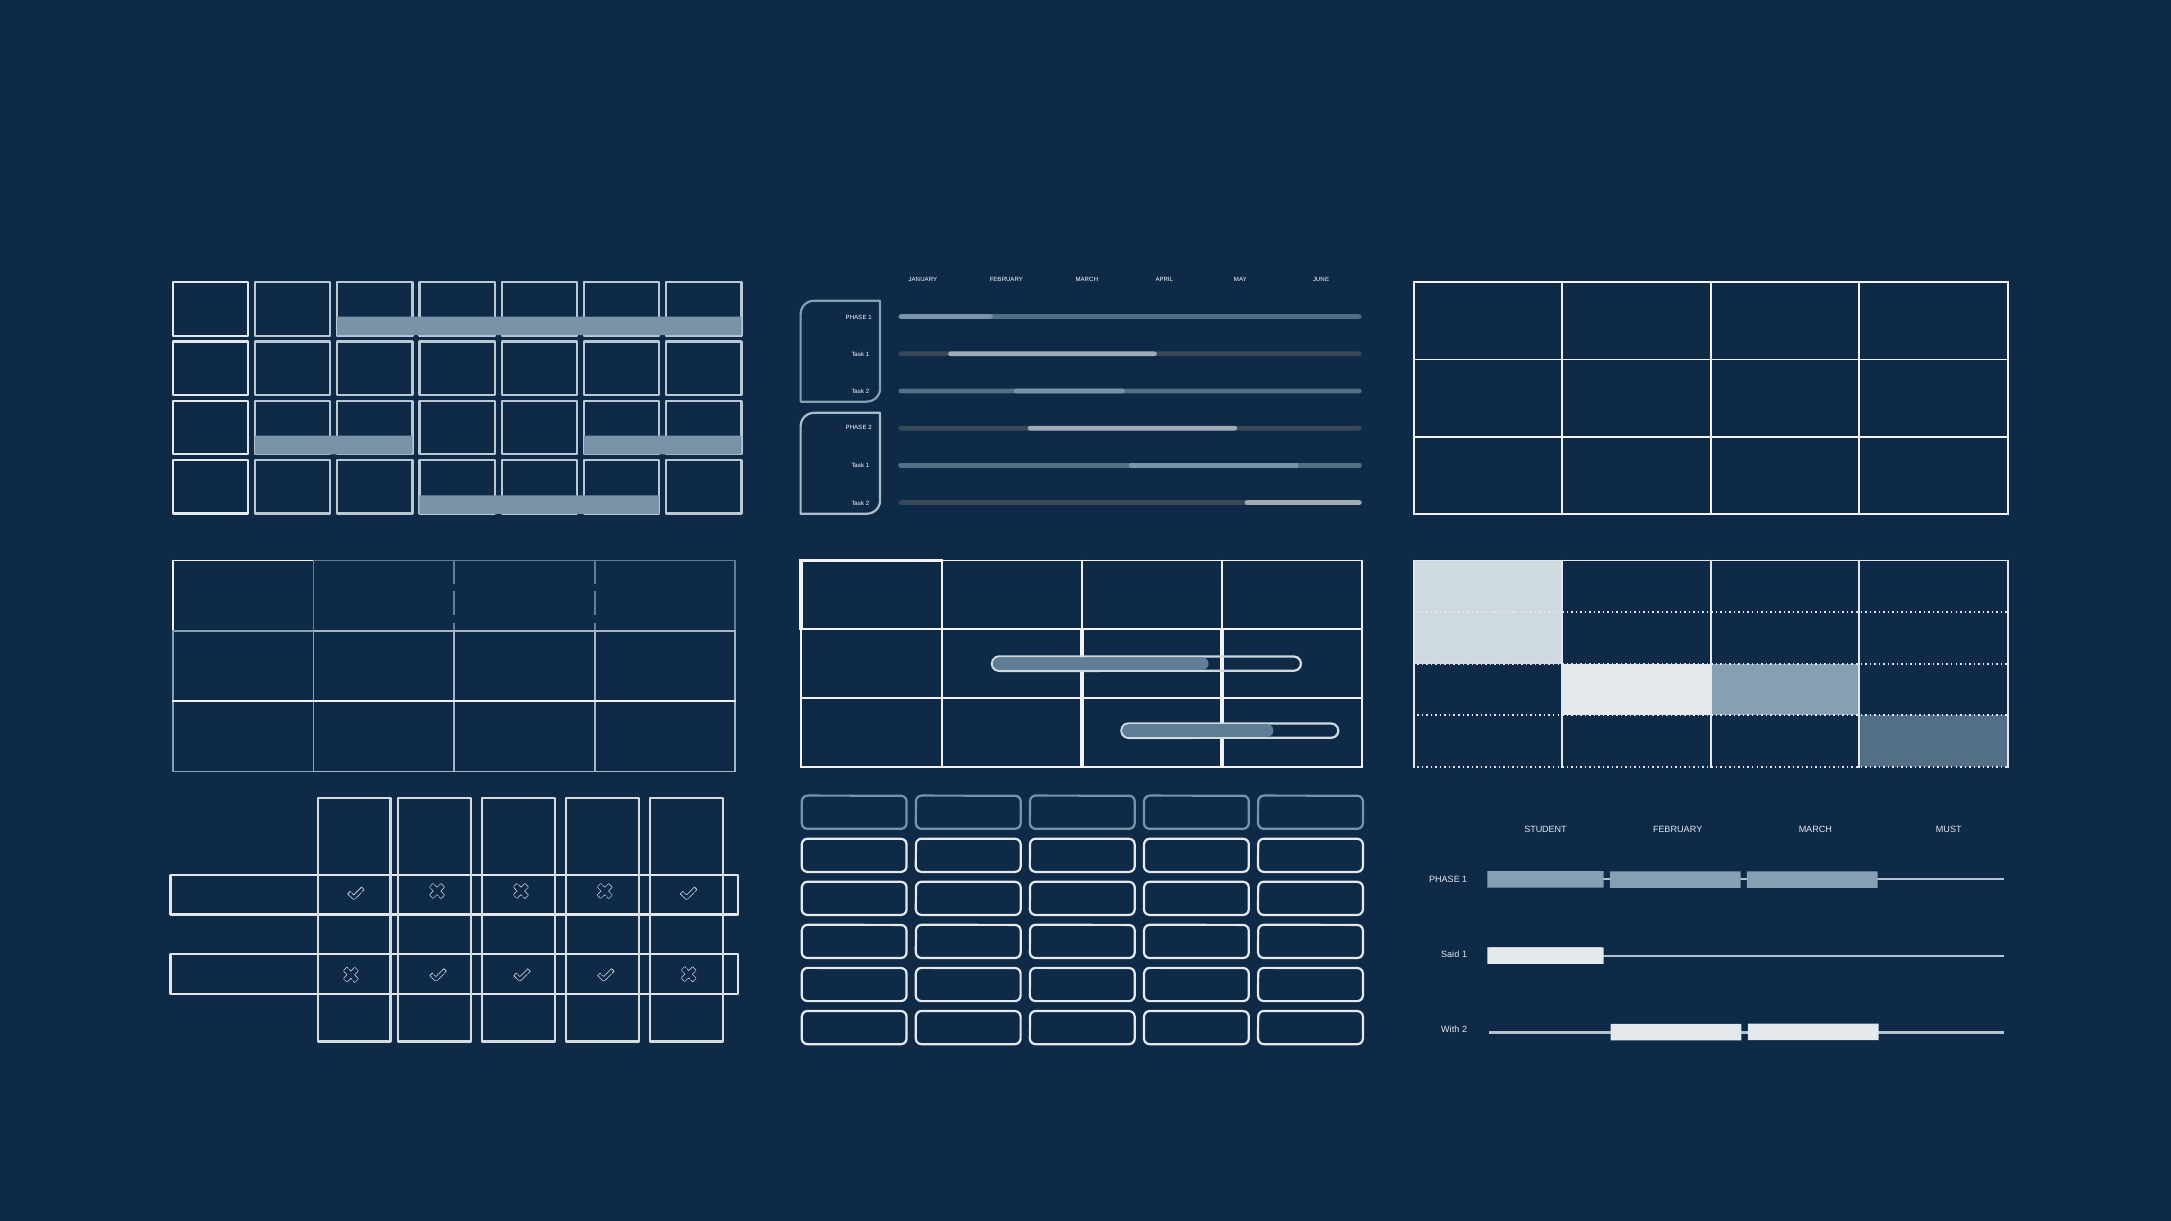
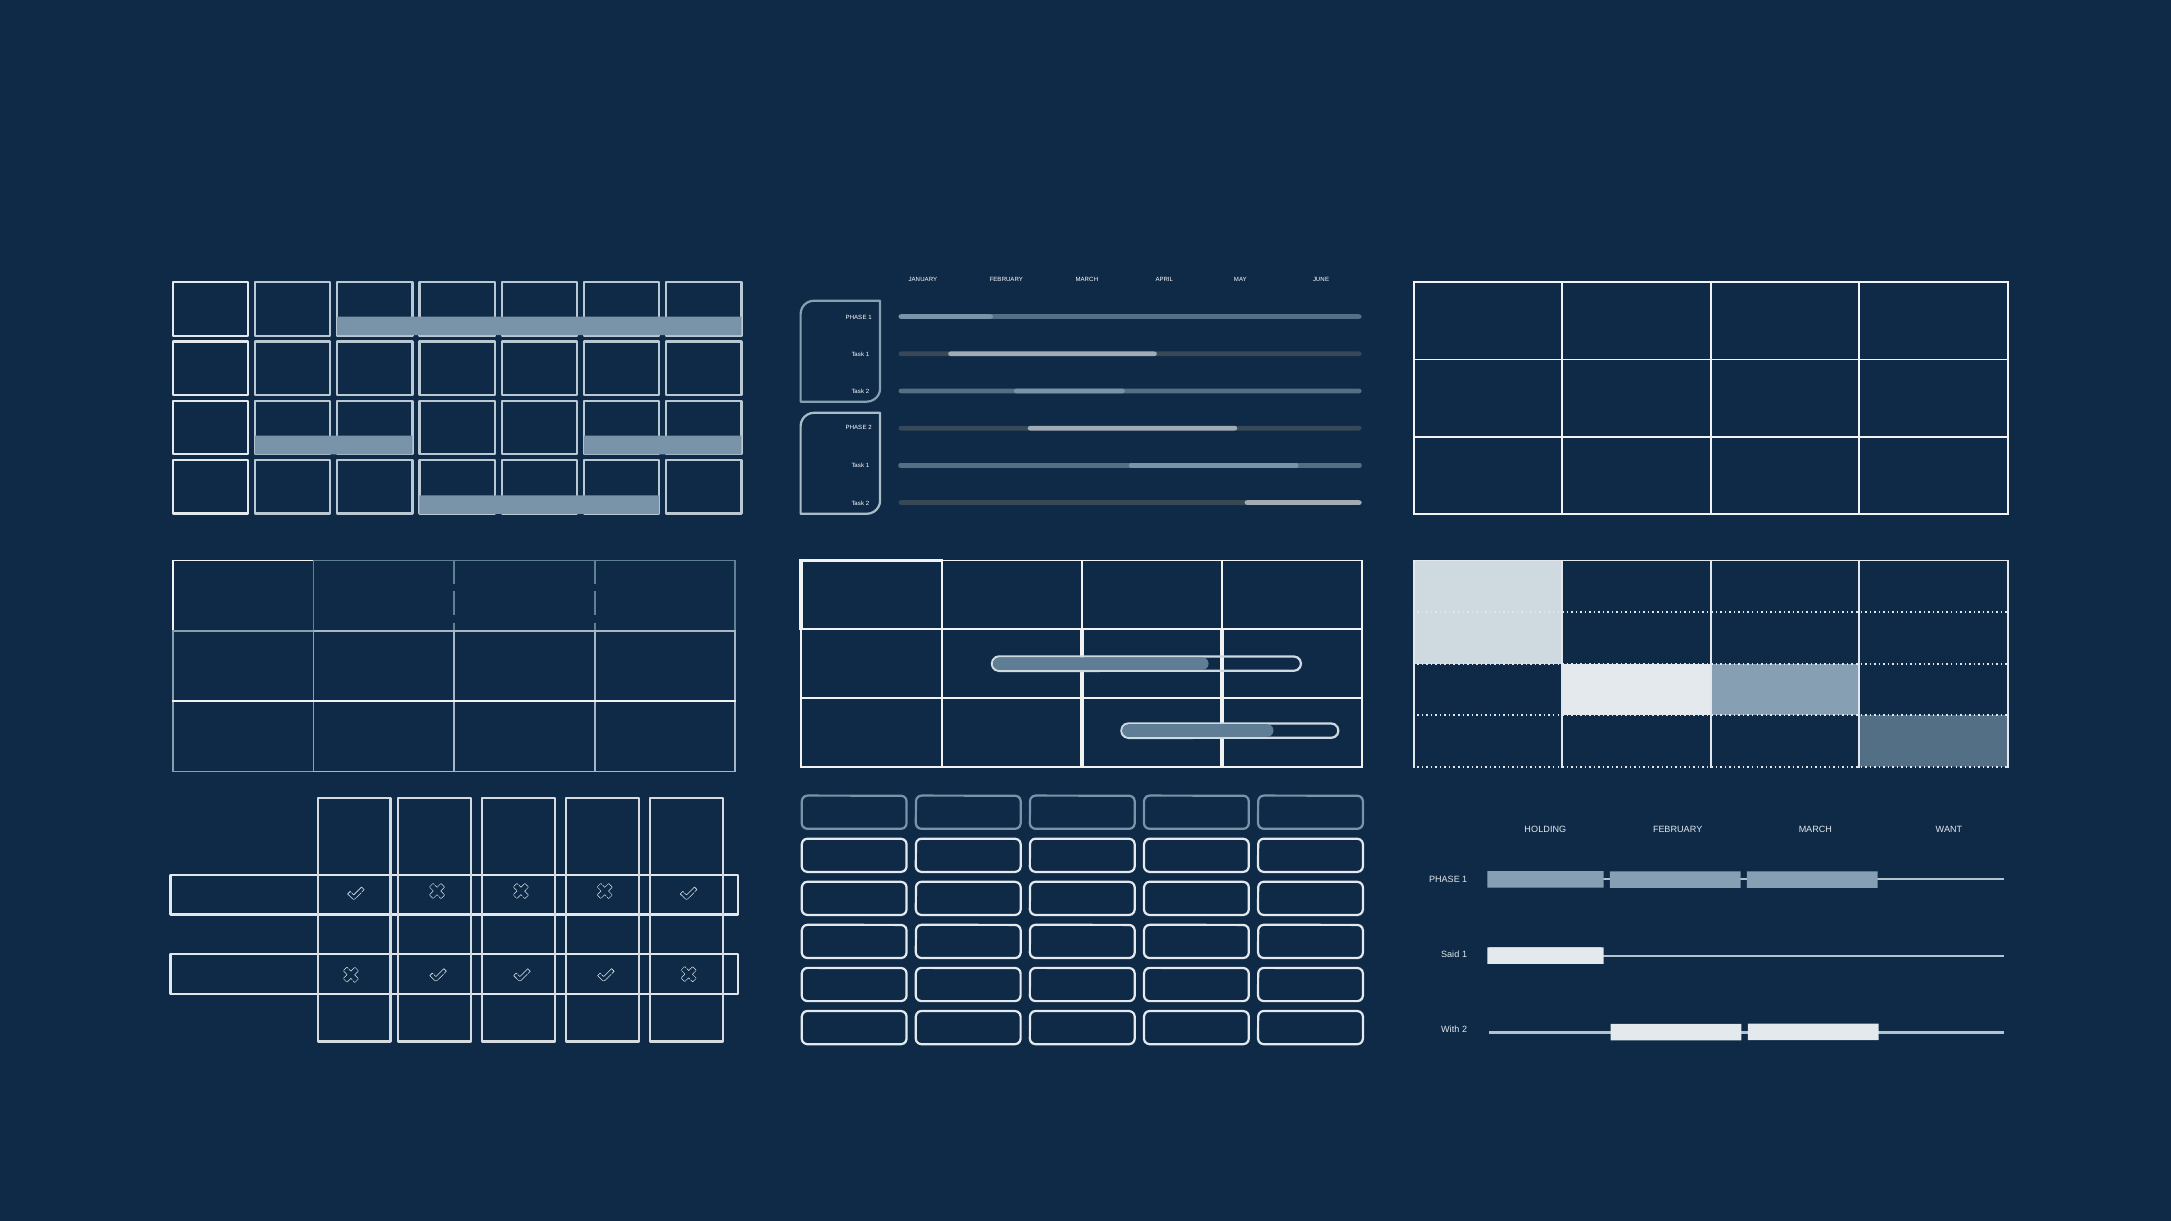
STUDENT: STUDENT -> HOLDING (1545, 830)
MUST: MUST -> WANT (1949, 830)
